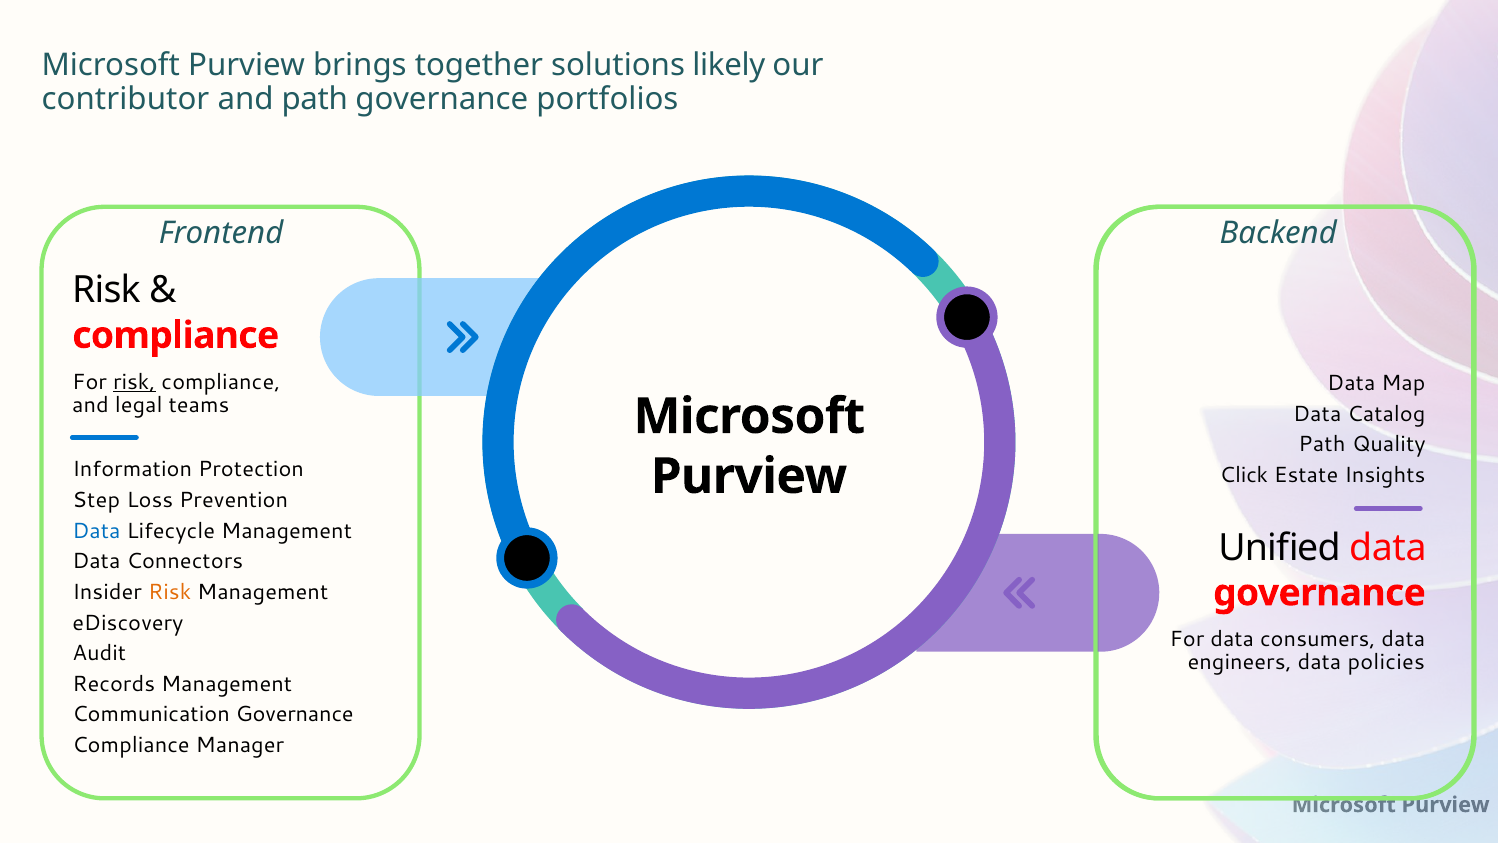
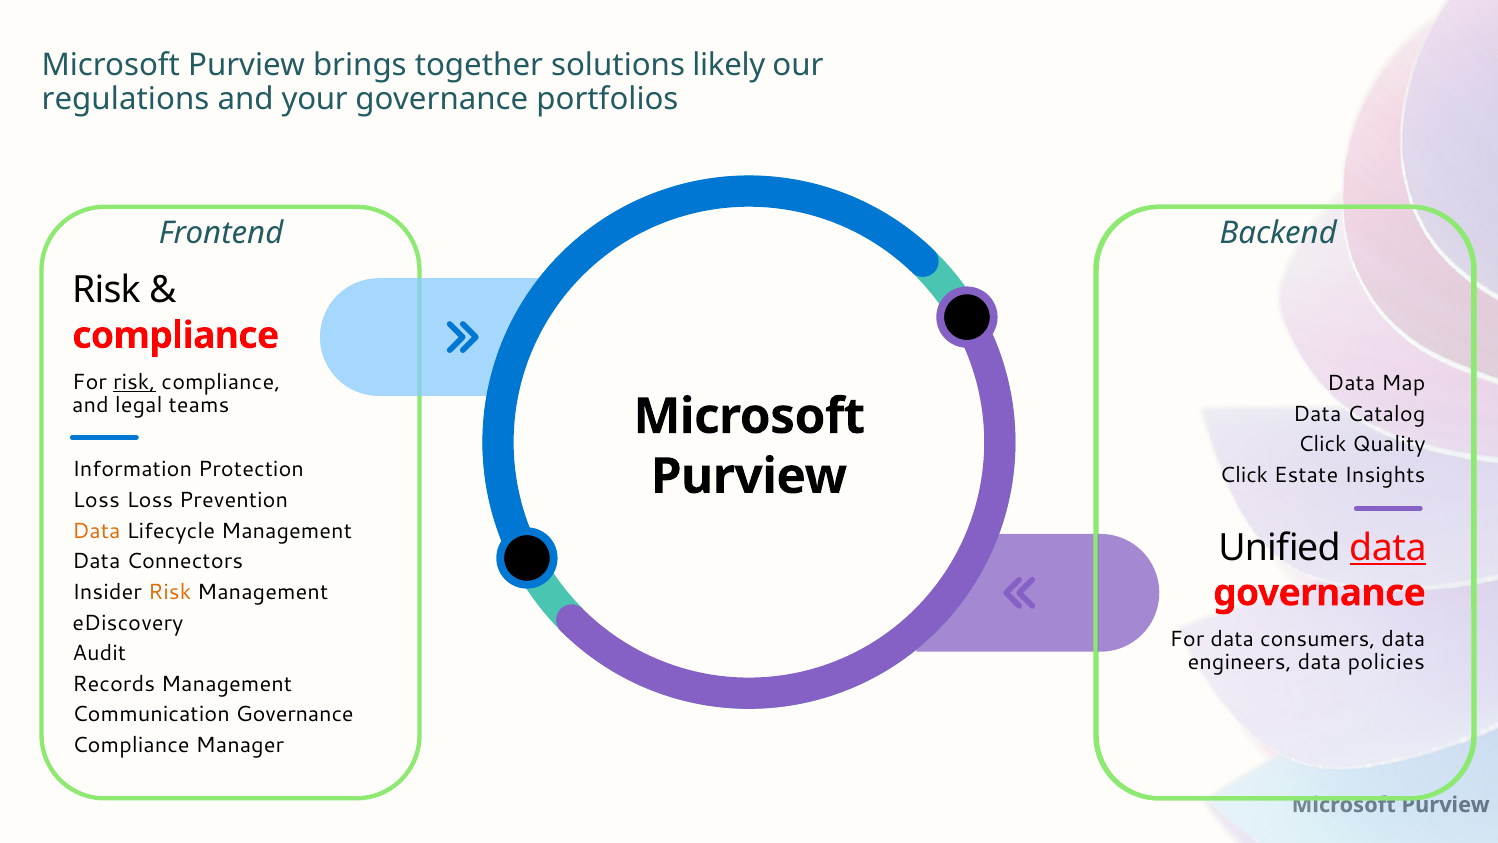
contributor: contributor -> regulations (125, 99)
and path: path -> your (315, 99)
Path: Path -> Click (1322, 445)
Step: Step -> Loss (96, 500)
Data colour: blue -> orange (96, 531)
data underline: none -> present (1388, 548)
